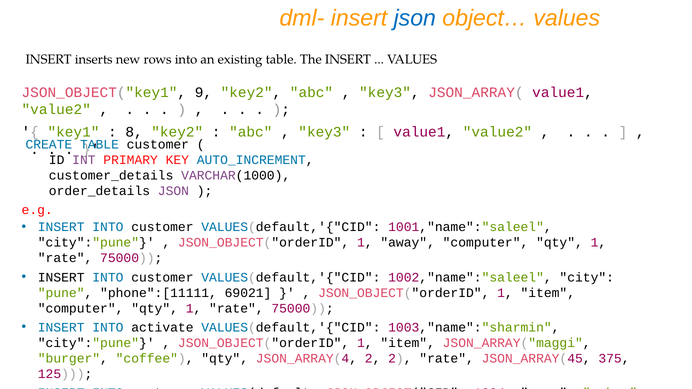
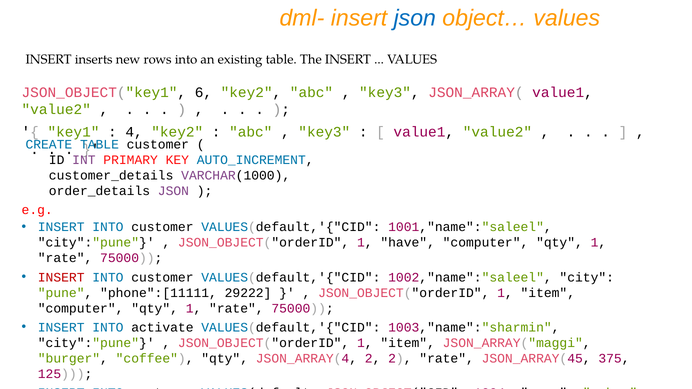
9: 9 -> 6 (203, 92)
8: 8 -> 4 (134, 132)
away: away -> have (408, 243)
INSERT colour: black -> red (61, 277)
69021: 69021 -> 29222 (248, 293)
